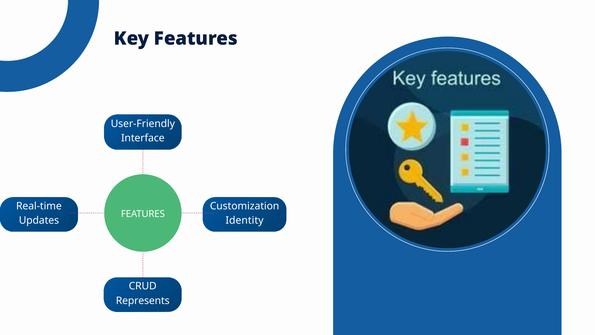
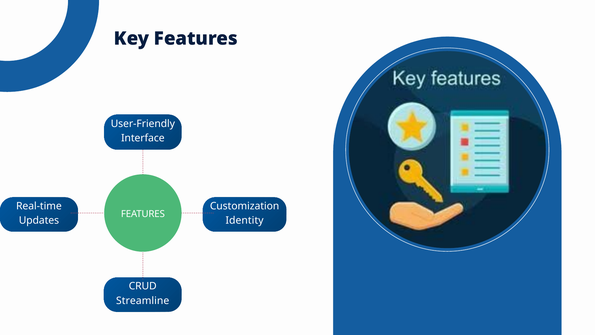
Represents: Represents -> Streamline (143, 300)
